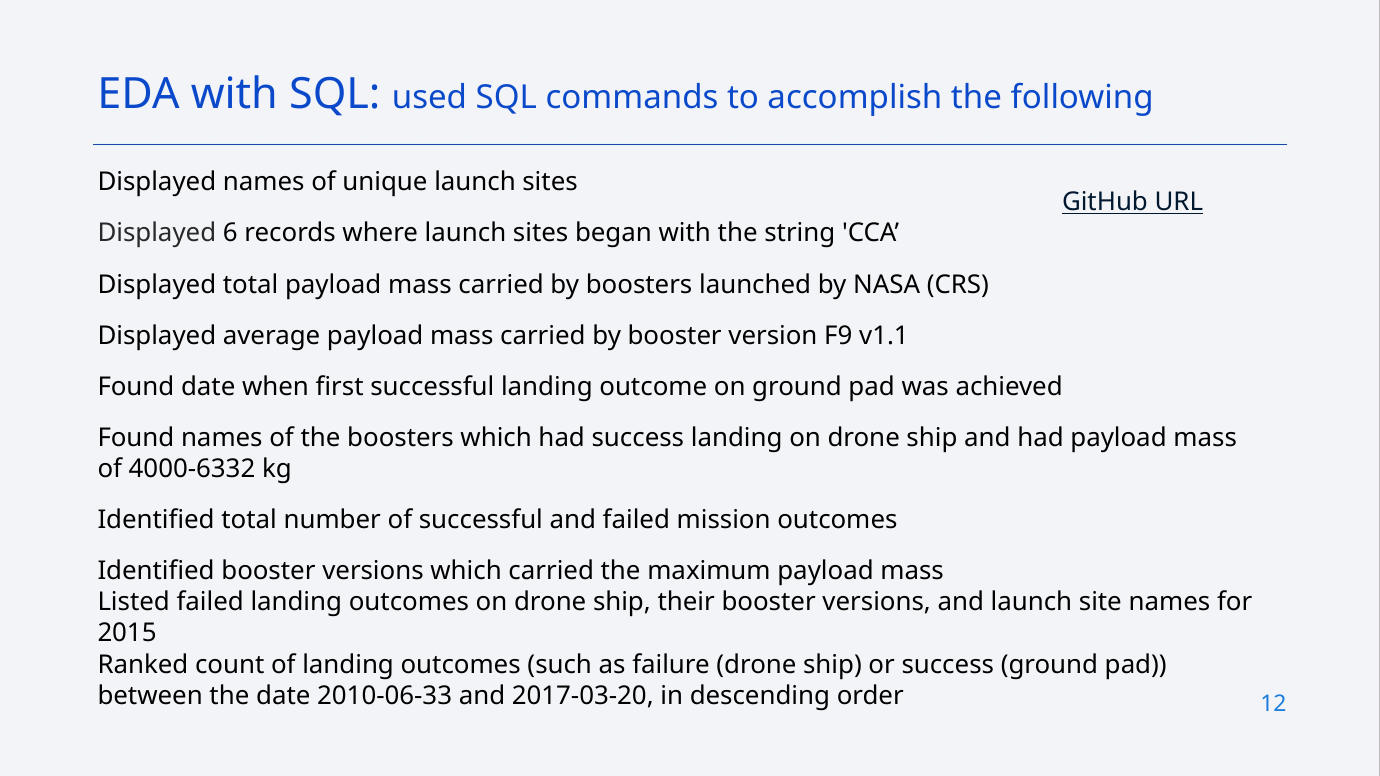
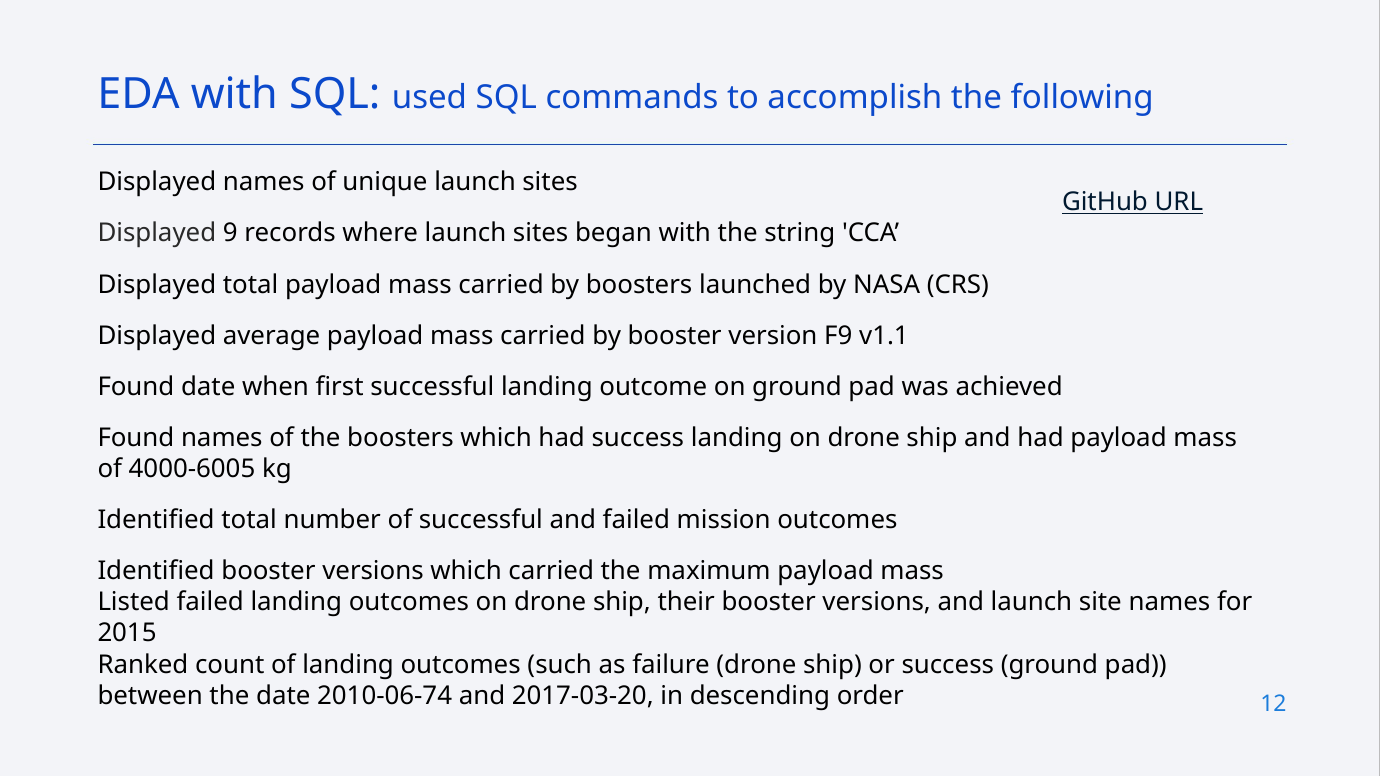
6: 6 -> 9 (230, 233)
4000-6332: 4000-6332 -> 4000-6005 (192, 469)
2010-06-33: 2010-06-33 -> 2010-06-74 (385, 696)
